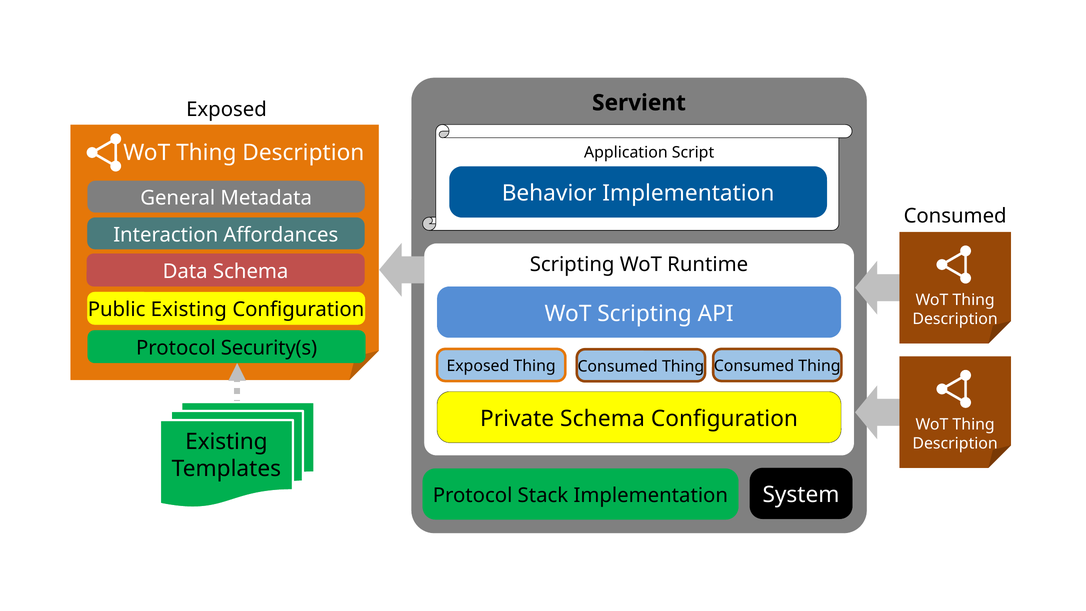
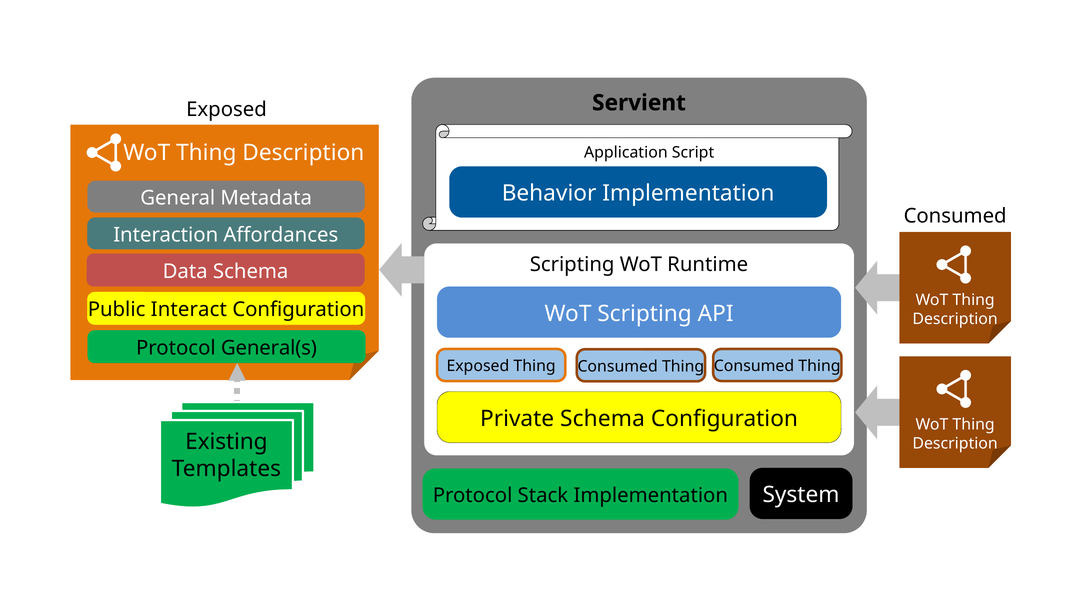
Public Existing: Existing -> Interact (189, 310)
Security(s: Security(s -> General(s (269, 348)
